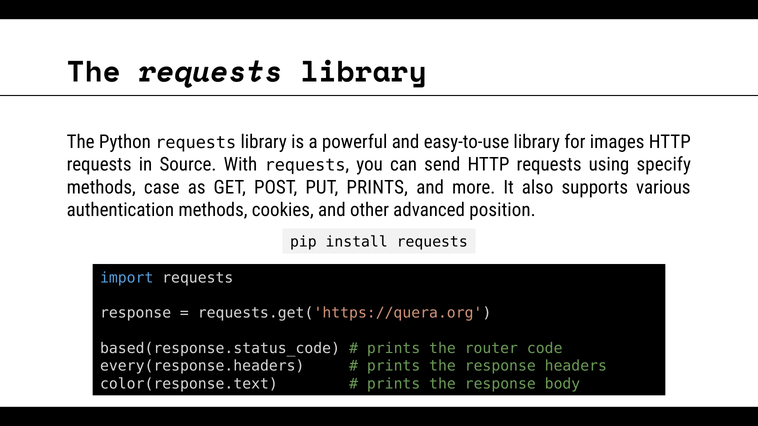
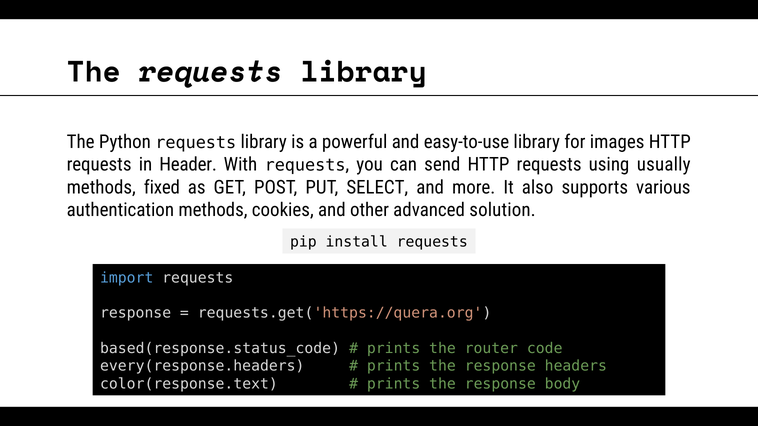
Source: Source -> Header (188, 165)
specify: specify -> usually (664, 165)
case: case -> fixed (162, 187)
PUT PRINTS: PRINTS -> SELECT (377, 187)
position: position -> solution (503, 210)
